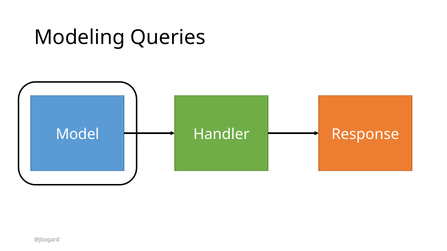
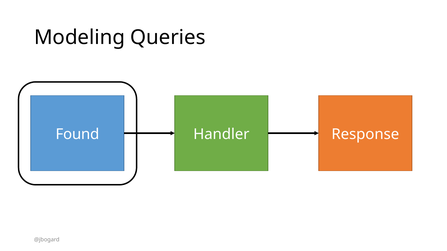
Model: Model -> Found (77, 134)
